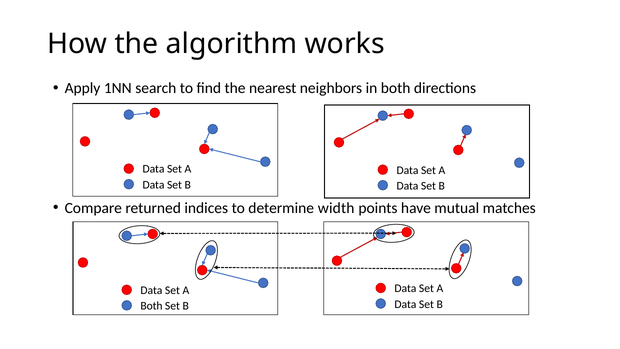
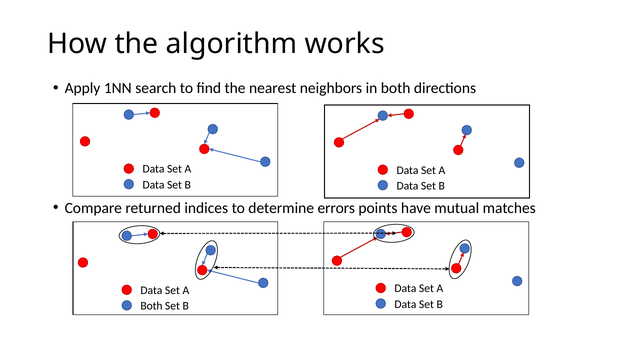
width: width -> errors (336, 208)
